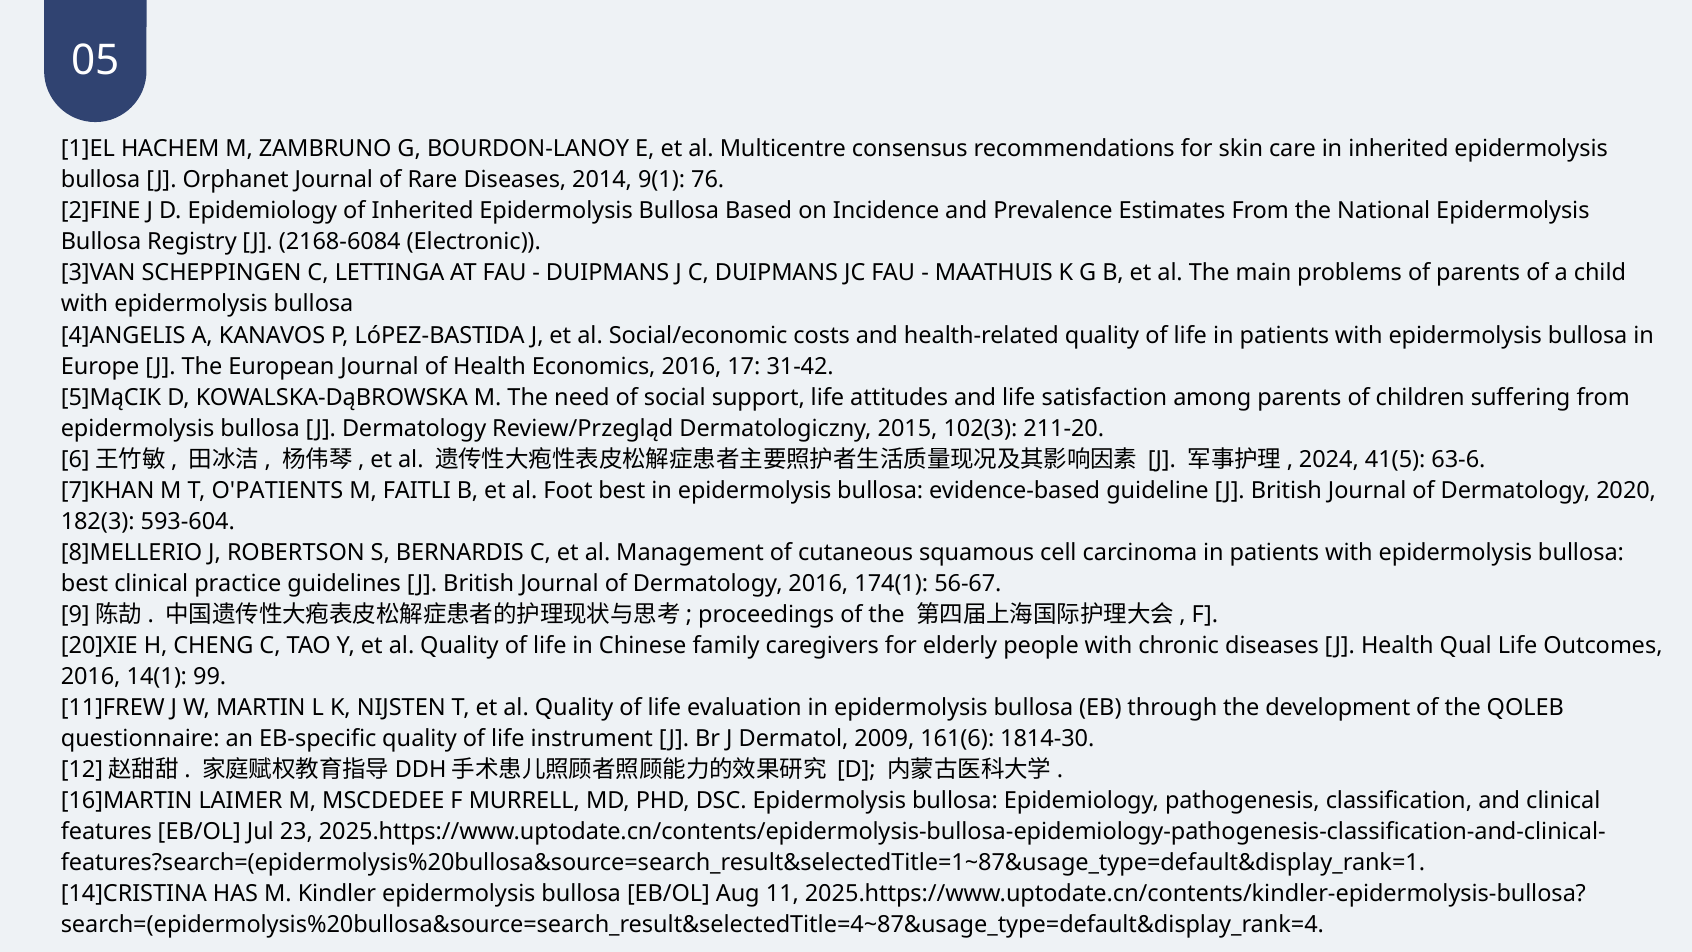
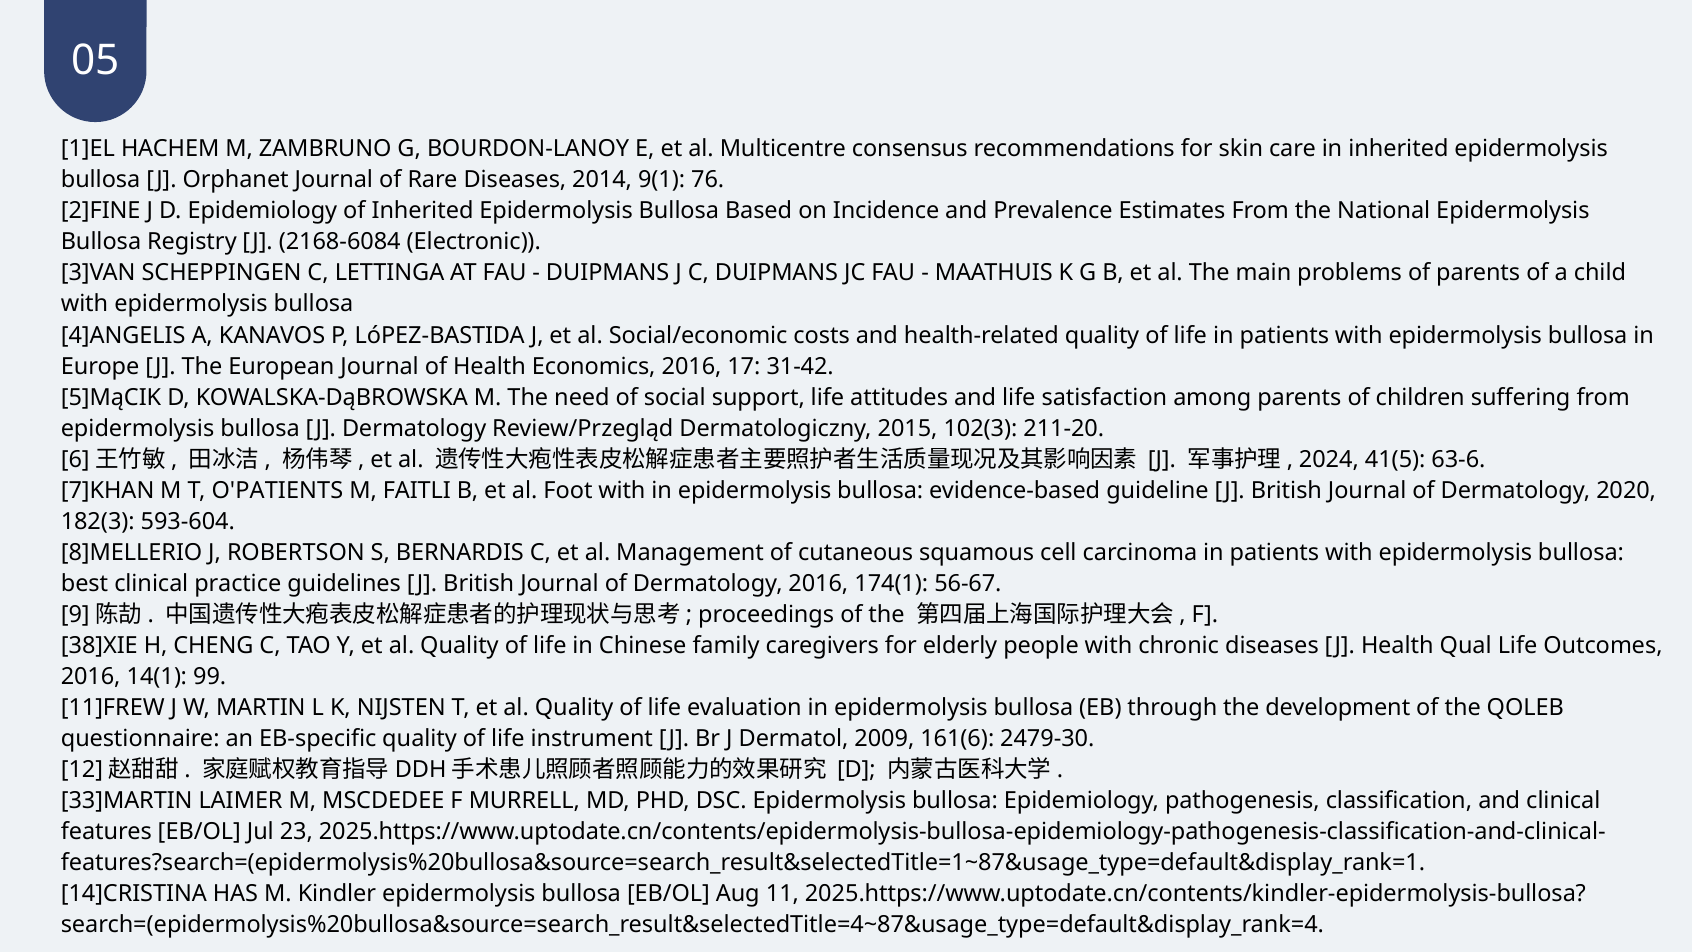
Foot best: best -> with (622, 490)
20]XIE: 20]XIE -> 38]XIE (99, 646)
1814-30: 1814-30 -> 2479-30 (1047, 739)
16]MARTIN: 16]MARTIN -> 33]MARTIN (127, 801)
